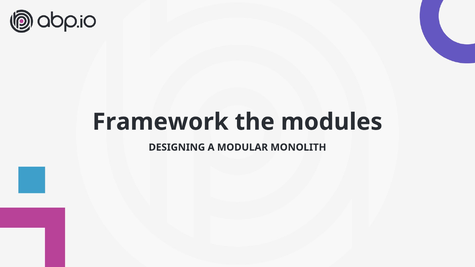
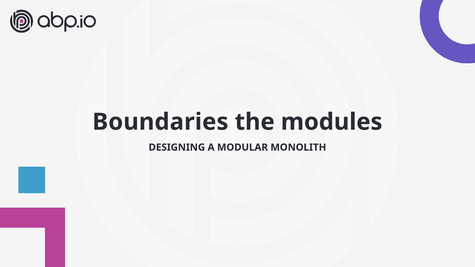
Framework: Framework -> Boundaries (160, 122)
